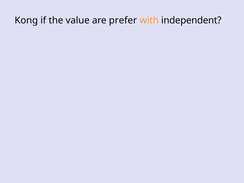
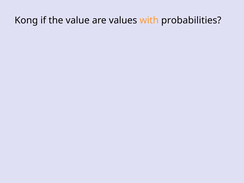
prefer: prefer -> values (123, 20)
independent: independent -> probabilities (191, 20)
